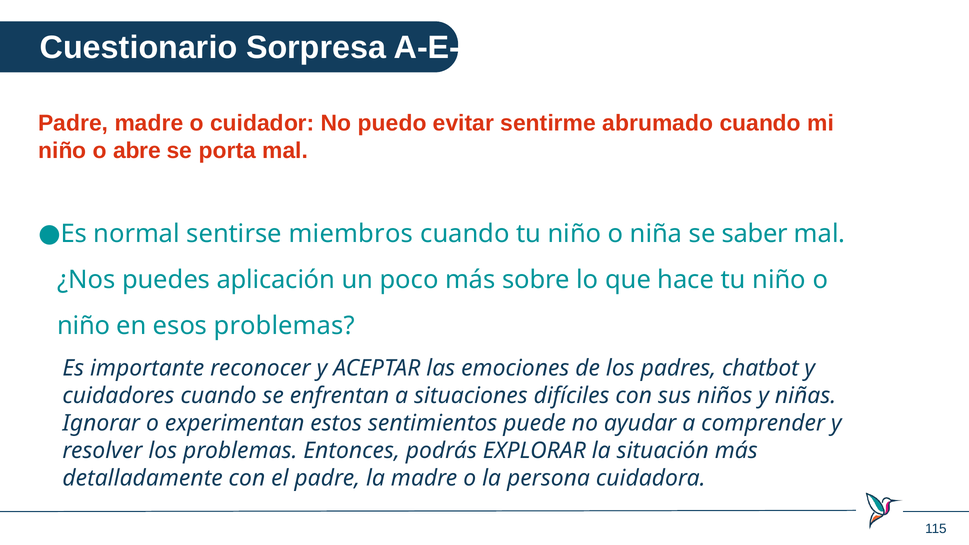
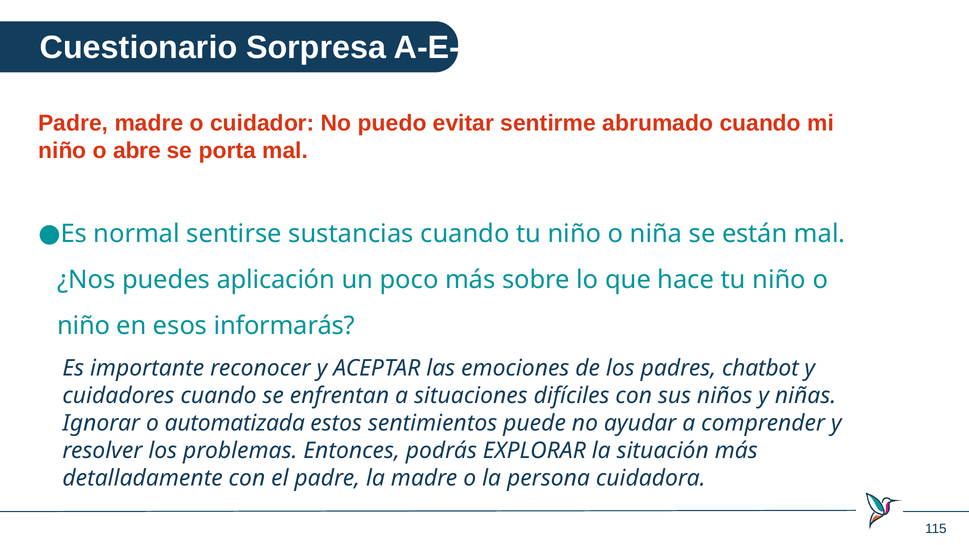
miembros: miembros -> sustancias (351, 234)
saber: saber -> están (755, 234)
esos problemas: problemas -> informarás (284, 326)
experimentan: experimentan -> automatizada (235, 423)
